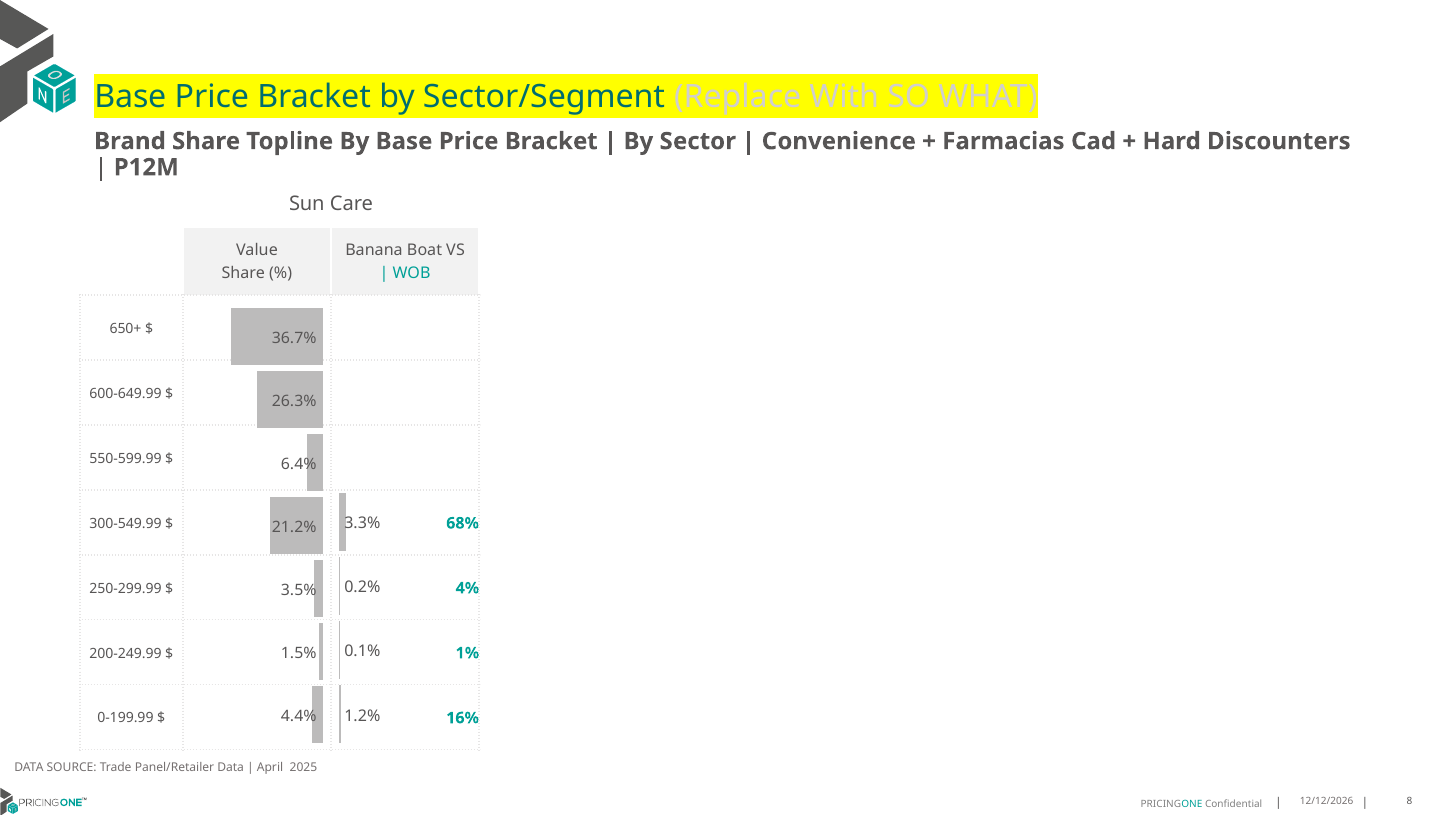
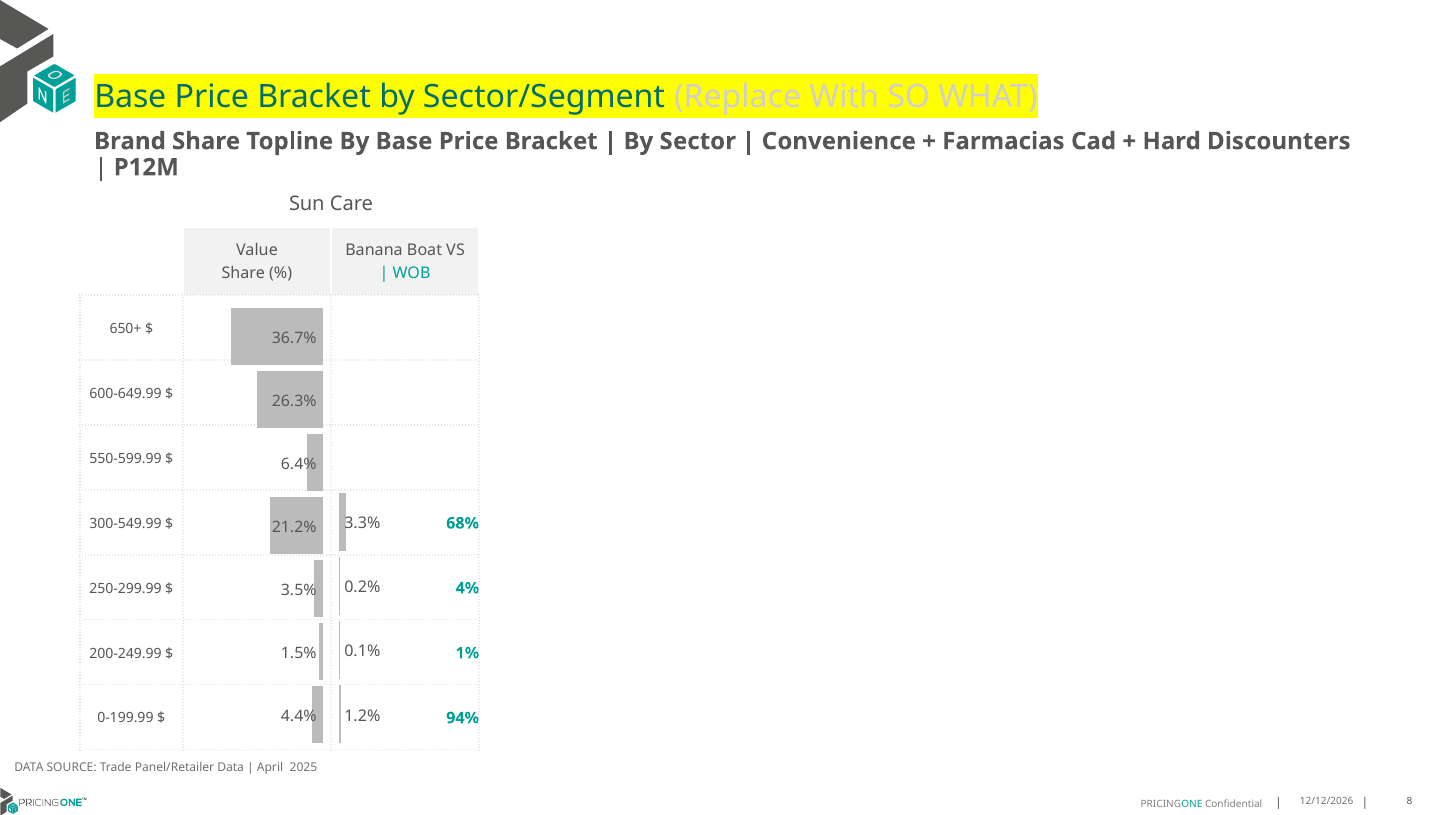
16%: 16% -> 94% (463, 718)
